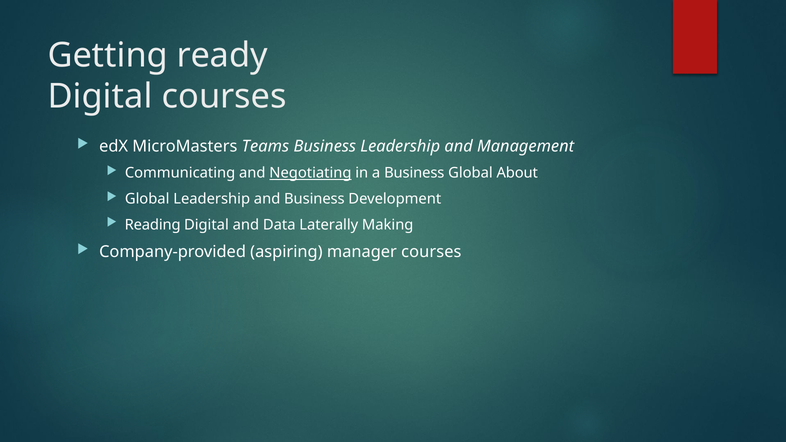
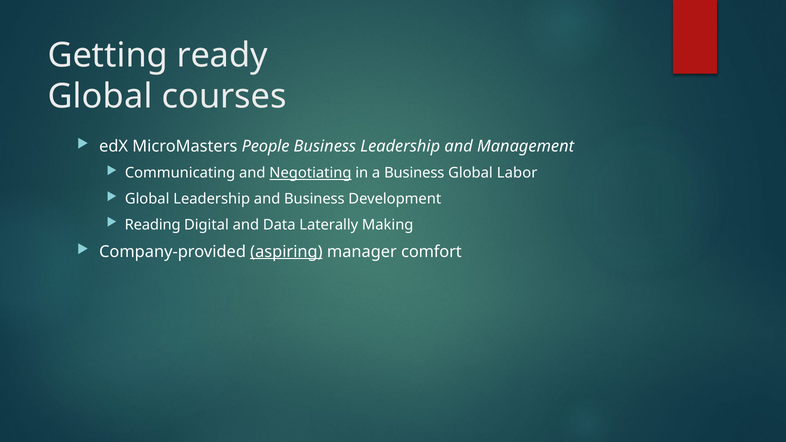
Digital: Digital -> Global (100, 96)
Teams: Teams -> People (266, 146)
About: About -> Labor (517, 173)
aspiring underline: none -> present (286, 252)
manager courses: courses -> comfort (431, 252)
